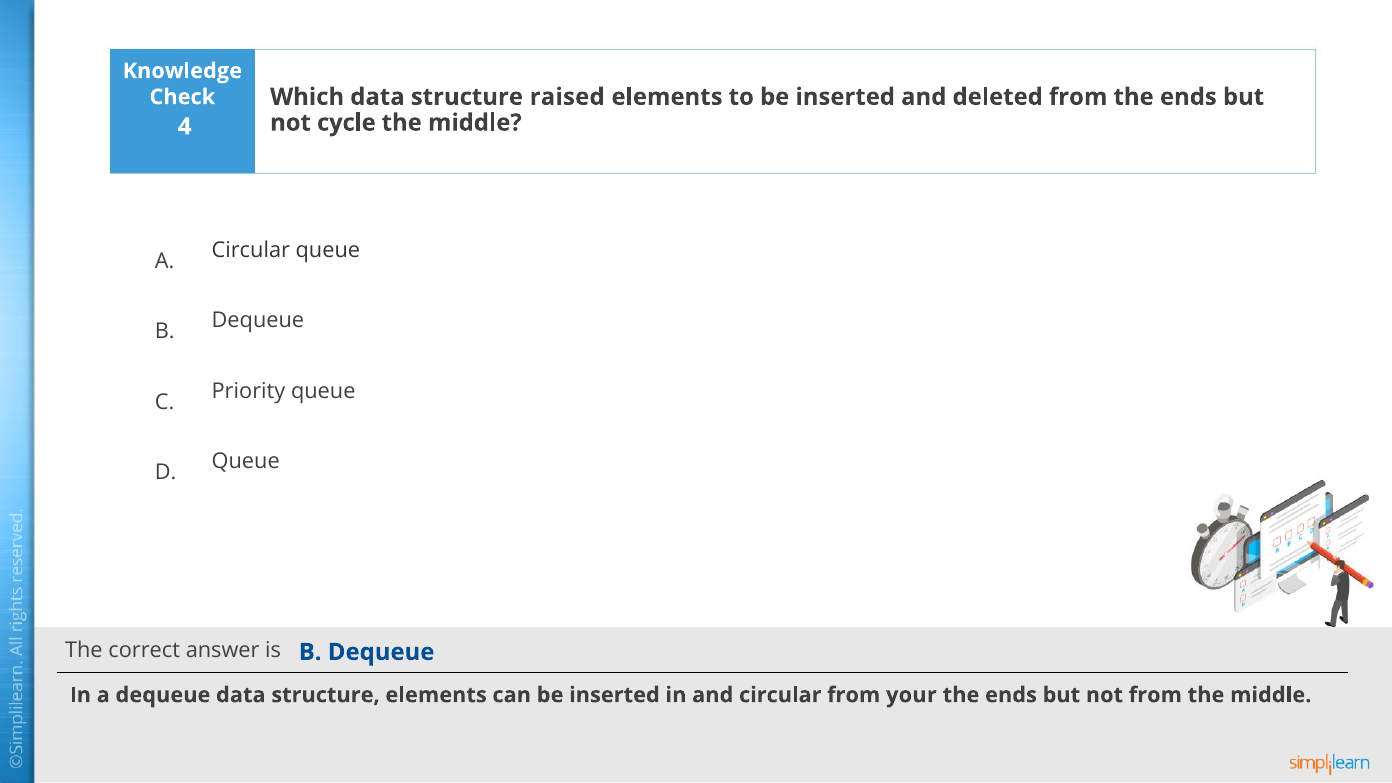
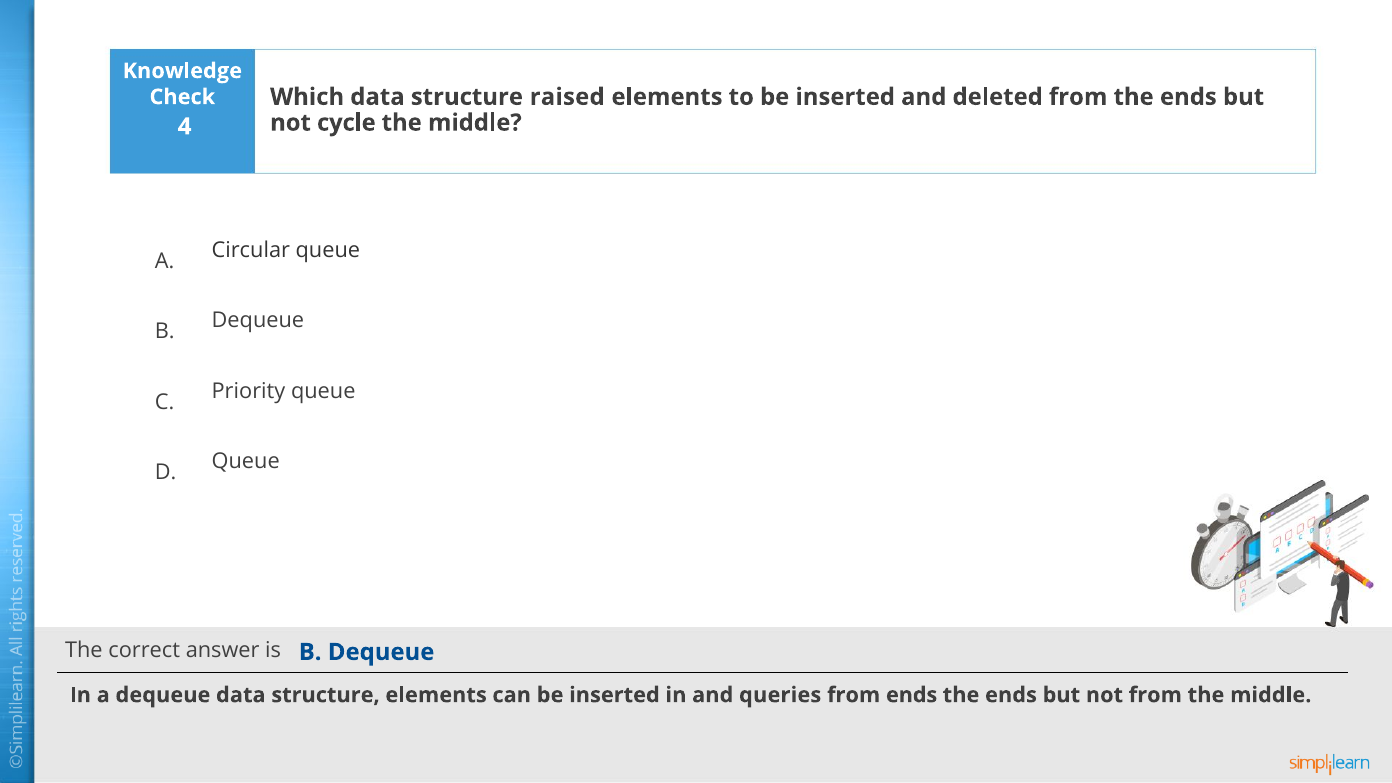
and circular: circular -> queries (780, 695)
from your: your -> ends (912, 695)
